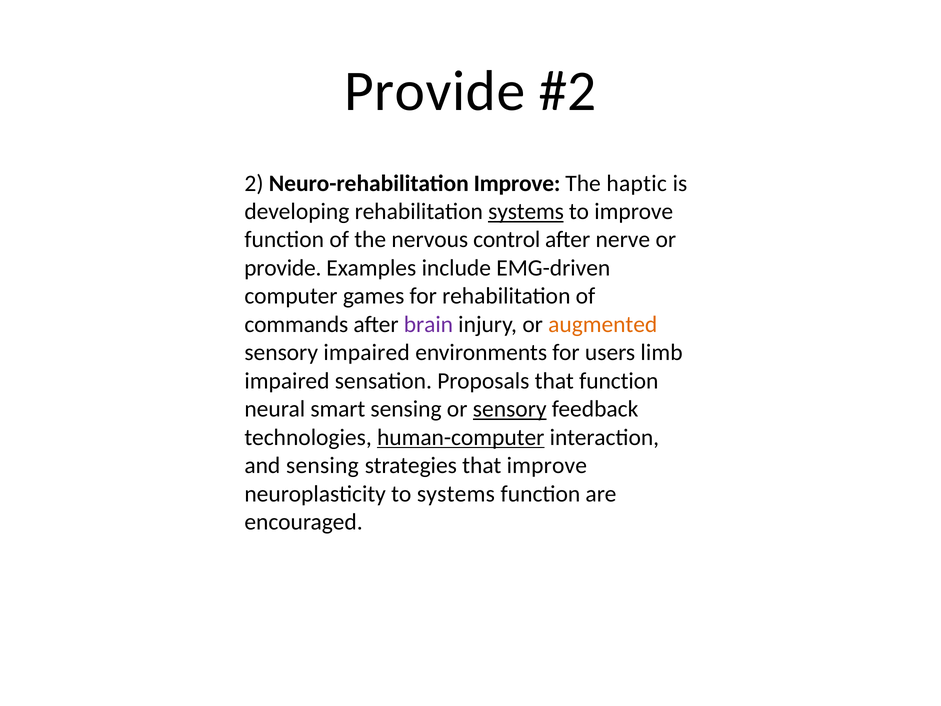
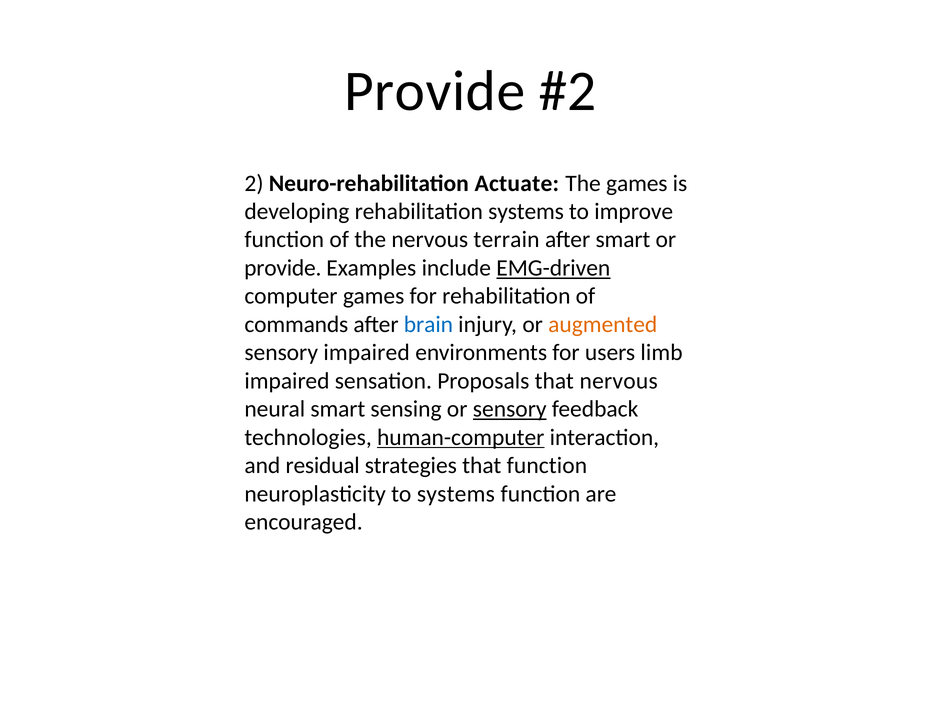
Neuro-rehabilitation Improve: Improve -> Actuate (517, 183)
The haptic: haptic -> games (637, 183)
systems underline: present -> none (526, 211)
control: control -> terrain (507, 240)
after nerve: nerve -> smart (623, 240)
EMG-driven underline: none -> present (553, 268)
brain colour: purple -> blue (428, 324)
that function: function -> nervous (619, 381)
and sensing: sensing -> residual (323, 465)
that improve: improve -> function (547, 465)
